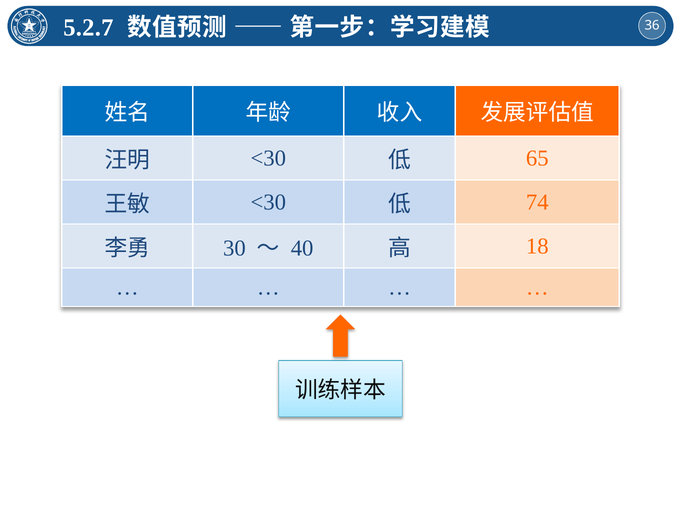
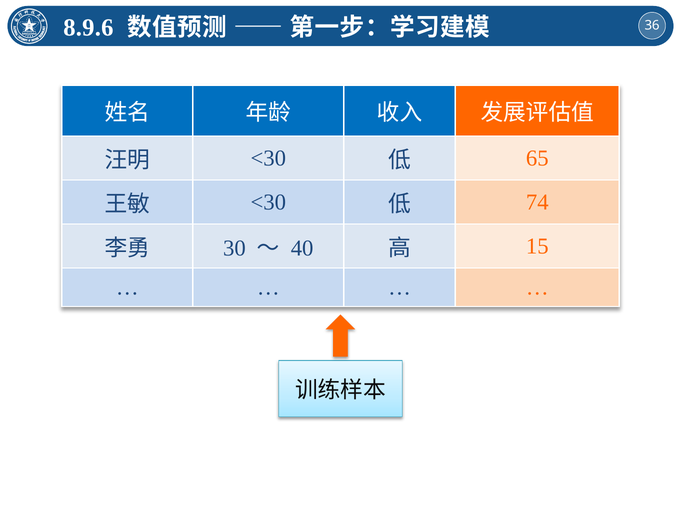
5.2.7: 5.2.7 -> 8.9.6 (88, 28)
18: 18 -> 15 (537, 246)
